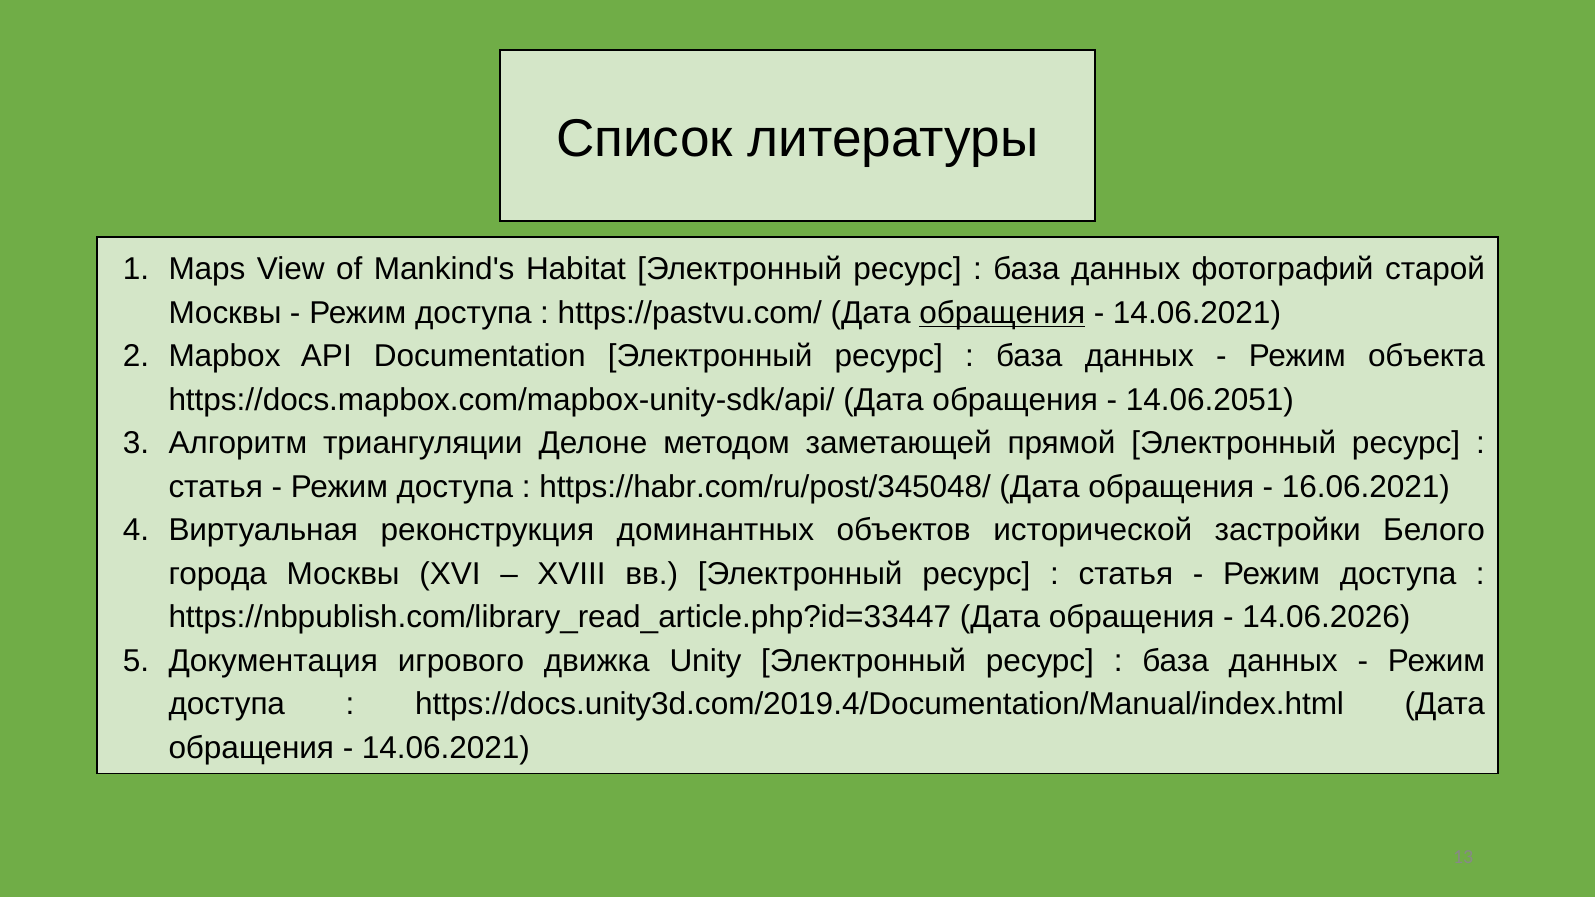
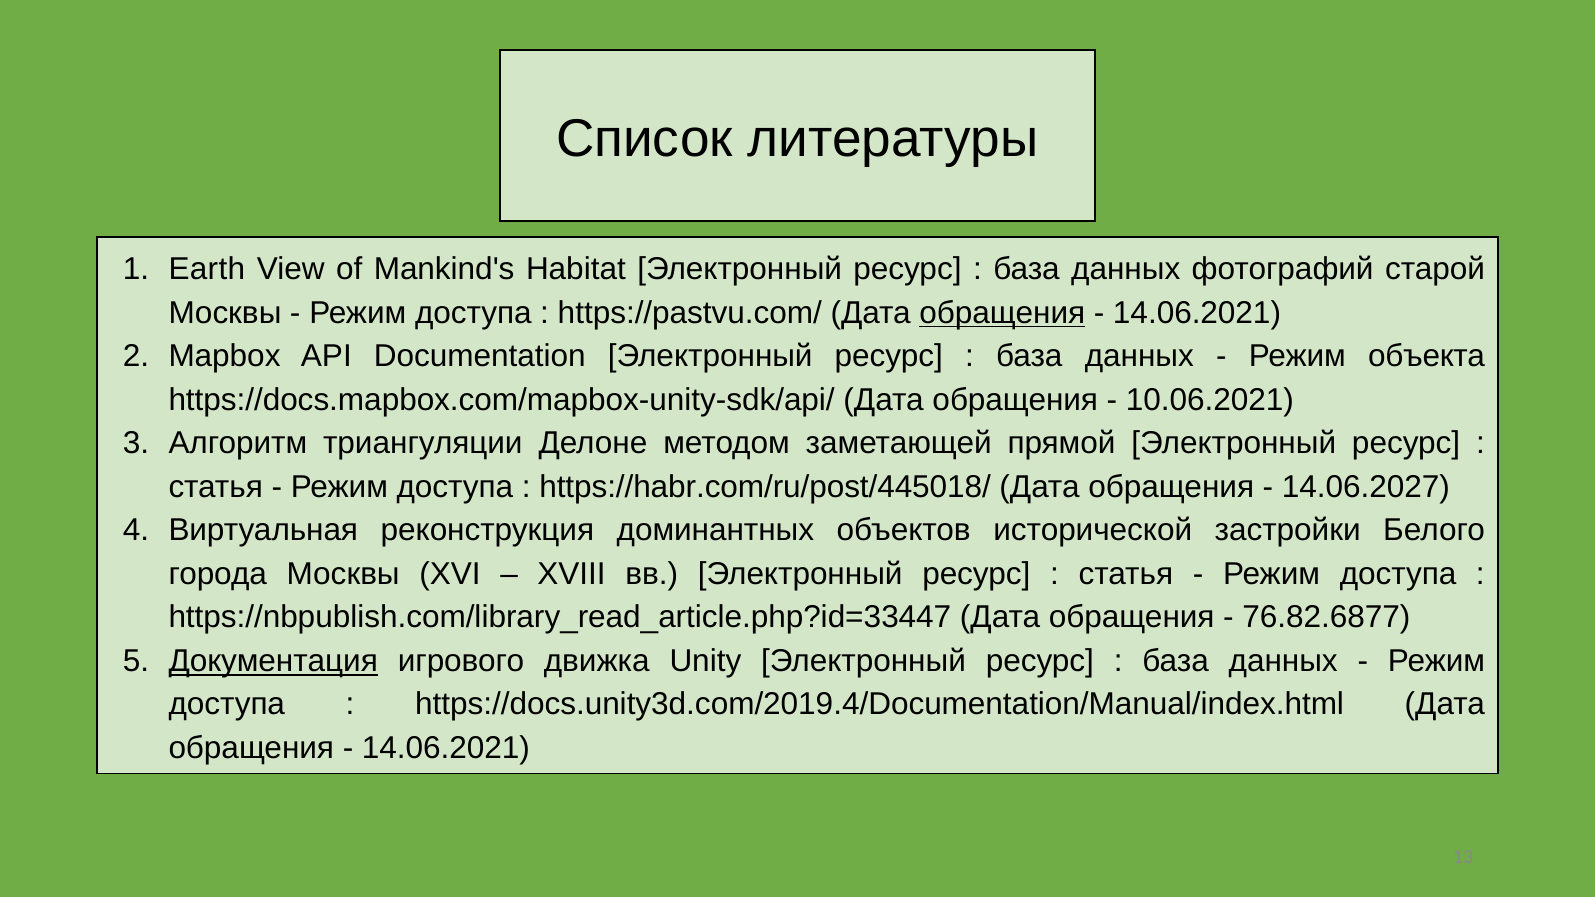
Maps: Maps -> Earth (207, 270)
14.06.2051: 14.06.2051 -> 10.06.2021 (1210, 400)
https://habr.com/ru/post/345048/: https://habr.com/ru/post/345048/ -> https://habr.com/ru/post/445018/ (765, 487)
16.06.2021: 16.06.2021 -> 14.06.2027 (1366, 487)
14.06.2026: 14.06.2026 -> 76.82.6877 (1326, 618)
Документация underline: none -> present (273, 661)
